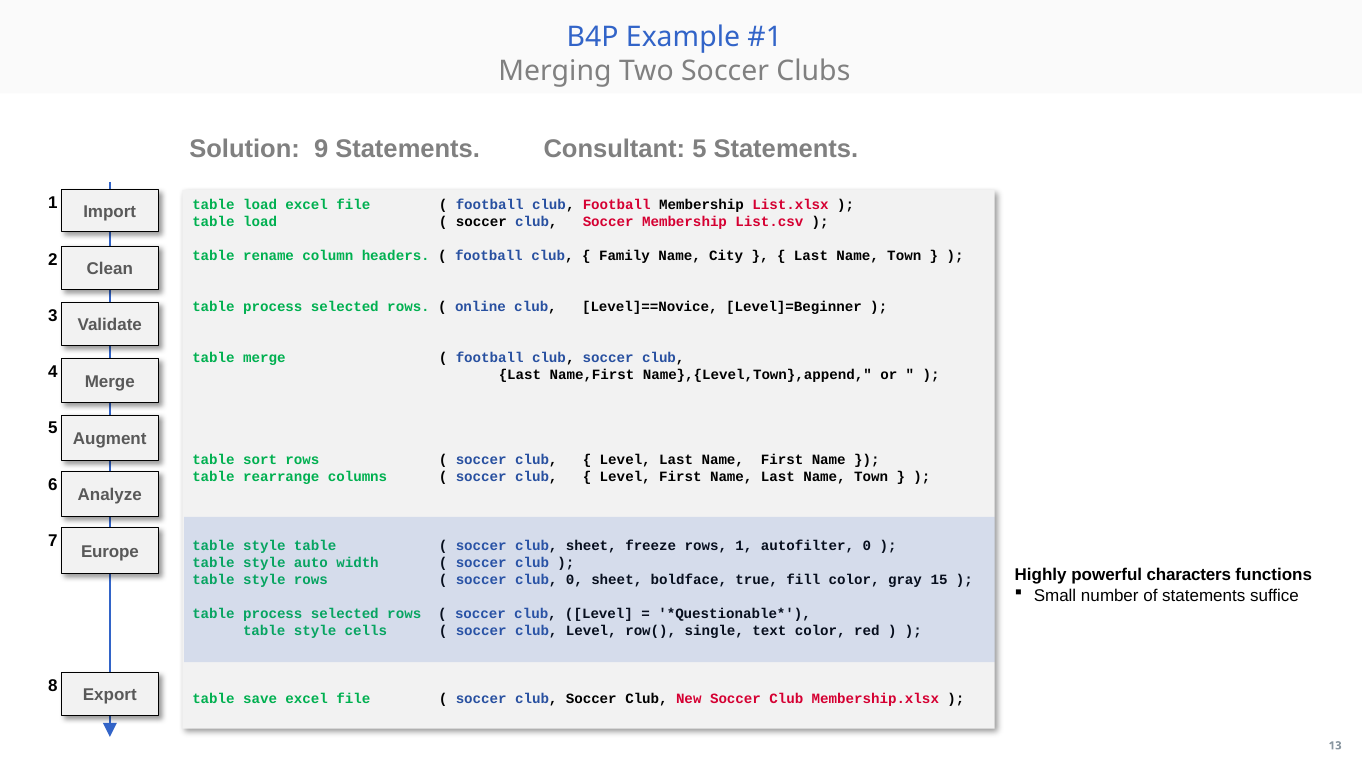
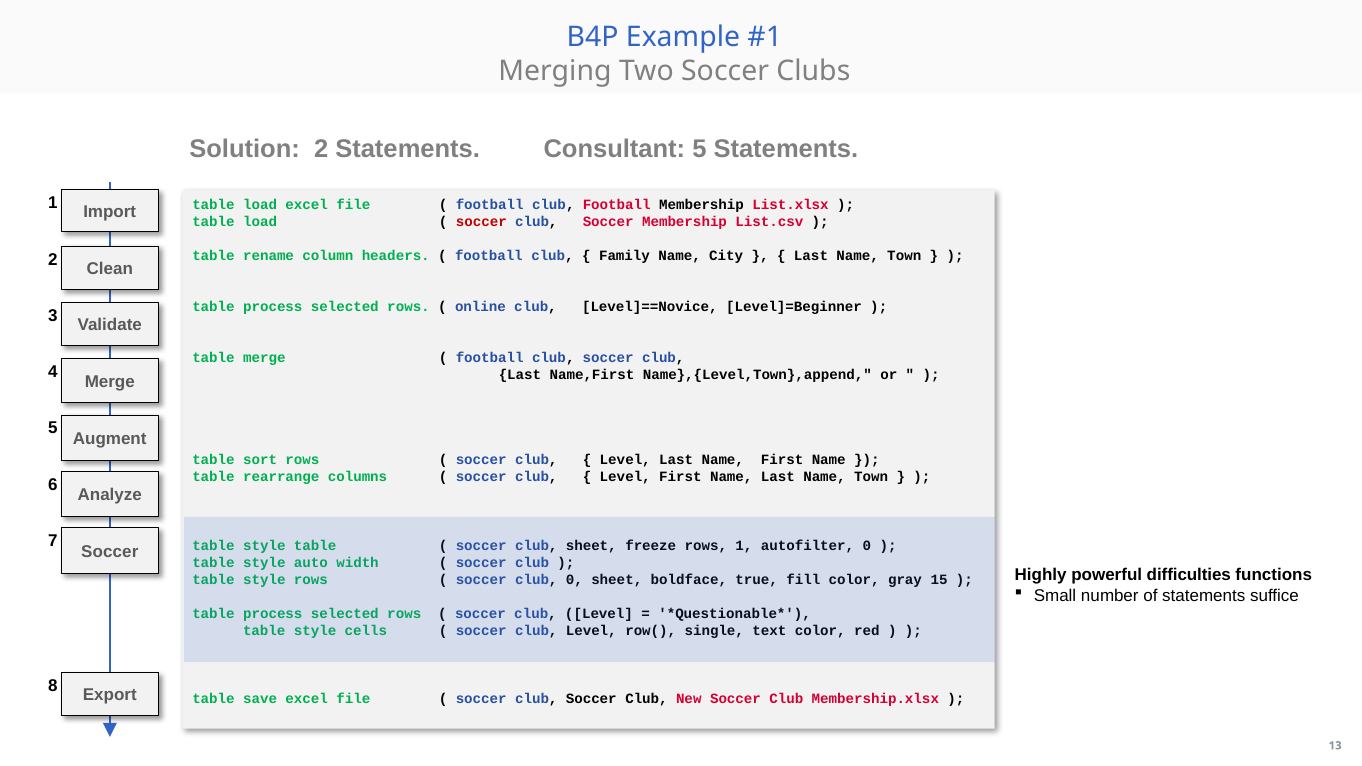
Solution 9: 9 -> 2 (321, 149)
soccer colour: black -> red (481, 222)
Europe: Europe -> Soccer (110, 552)
characters: characters -> difficulties (1189, 575)
